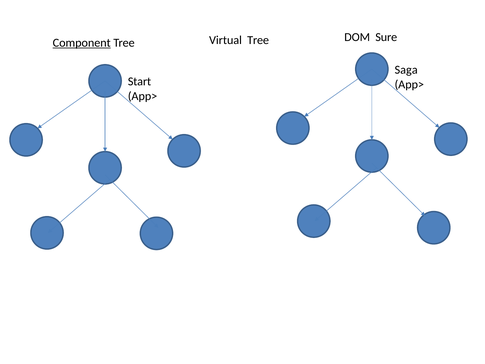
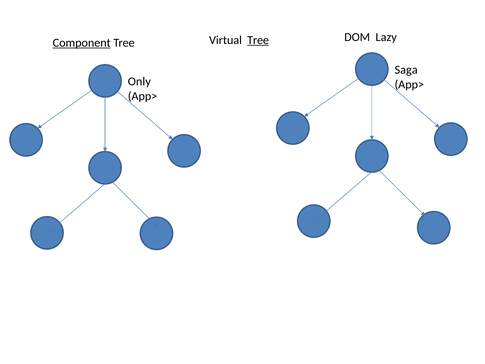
Sure: Sure -> Lazy (386, 37)
Tree underline: none -> present (258, 40)
Start: Start -> Only (139, 82)
